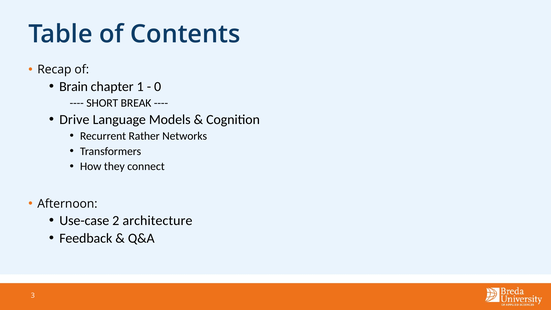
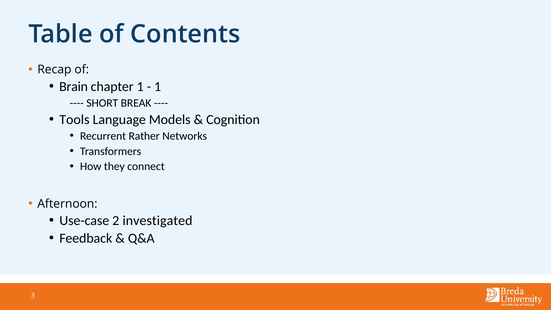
0: 0 -> 1 (158, 86)
Drive: Drive -> Tools (74, 119)
architecture: architecture -> investigated (157, 220)
